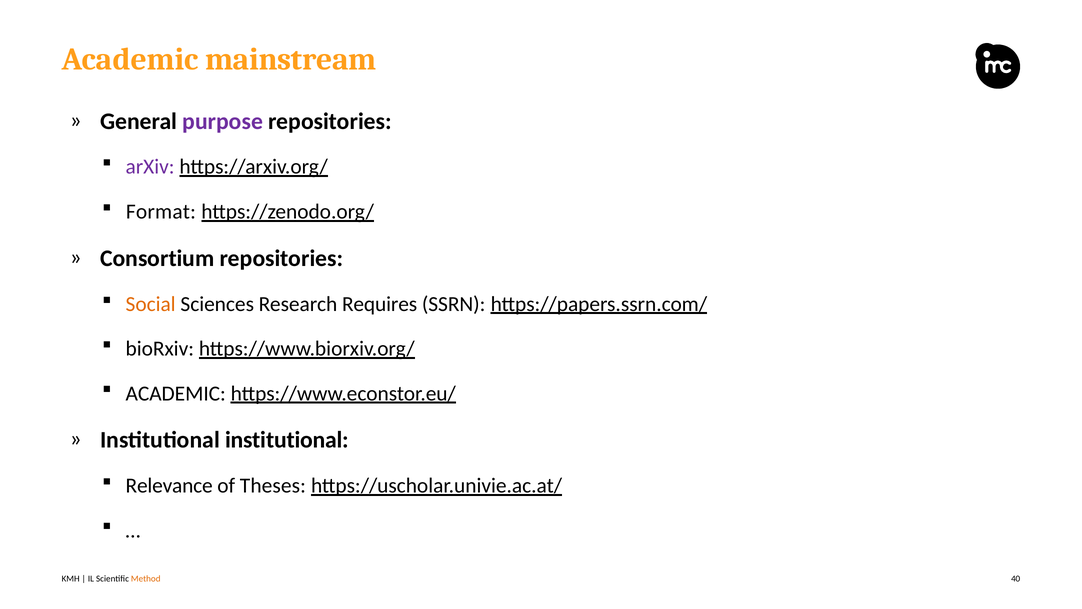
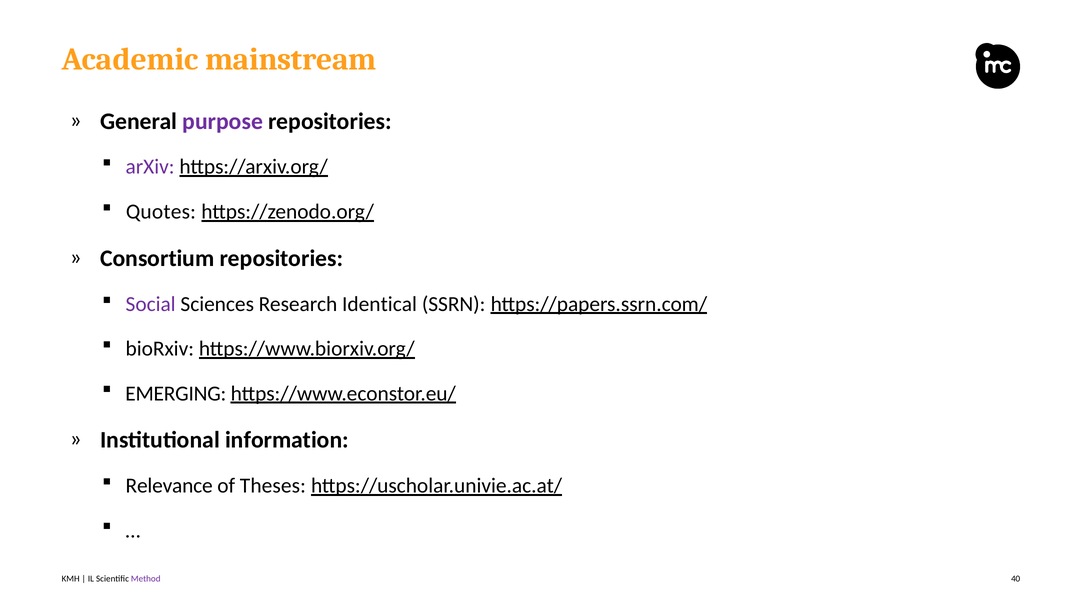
Format: Format -> Quotes (161, 211)
Social colour: orange -> purple (151, 304)
Requires: Requires -> Identical (380, 304)
ACADEMIC: ACADEMIC -> EMERGING (176, 393)
Institutional institutional: institutional -> information (287, 440)
Method colour: orange -> purple (146, 578)
